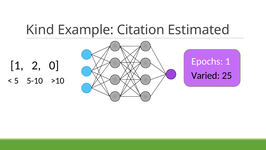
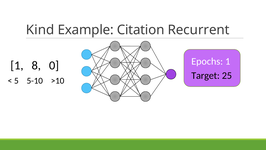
Estimated: Estimated -> Recurrent (199, 30)
2: 2 -> 8 (36, 65)
Varied: Varied -> Target (206, 75)
